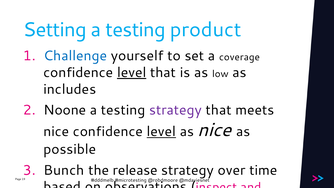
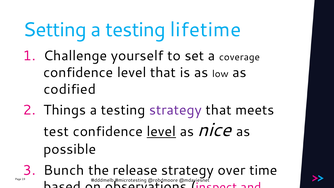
product: product -> lifetime (205, 30)
Challenge colour: blue -> black (75, 56)
level underline: present -> none (132, 72)
includes: includes -> codified (70, 89)
Noone: Noone -> Things (65, 110)
nice: nice -> test (56, 132)
